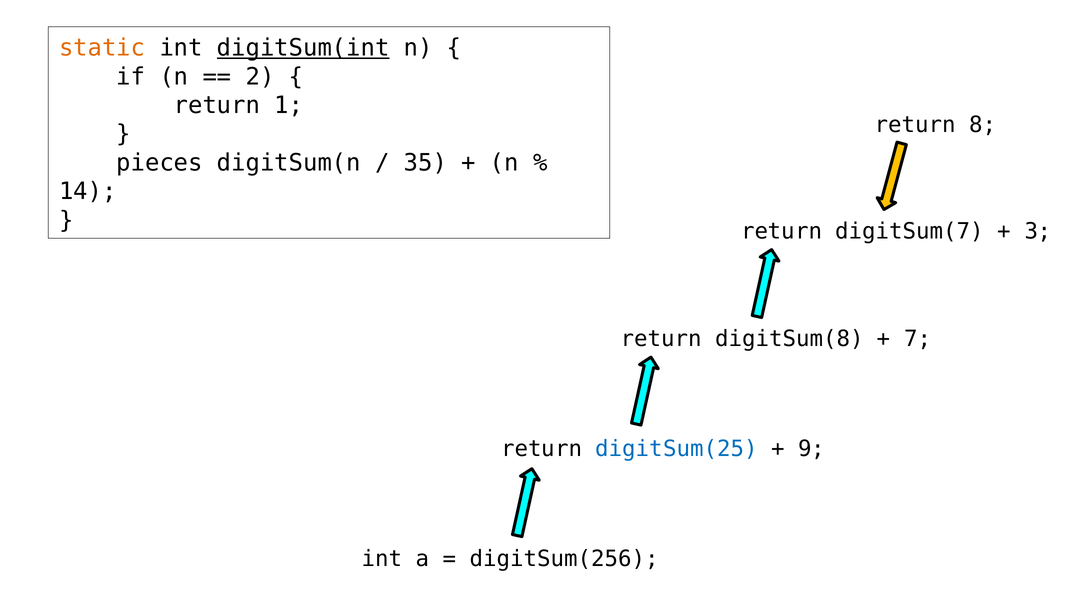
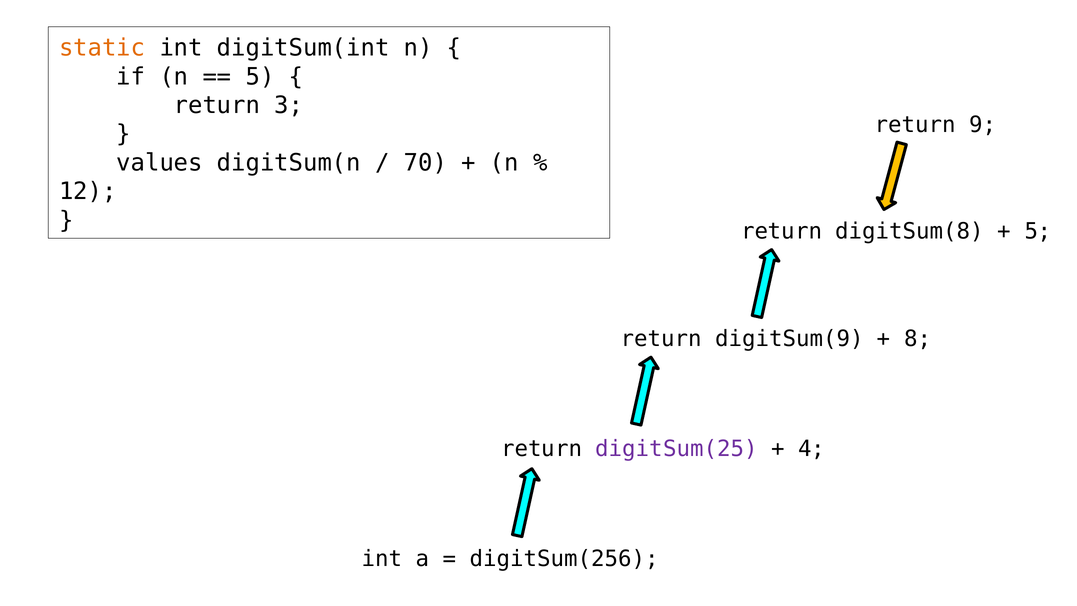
digitSum(int underline: present -> none (303, 48)
2: 2 -> 5 (260, 77)
1: 1 -> 3 (289, 105)
8: 8 -> 9 (983, 125)
pieces: pieces -> values (160, 163)
35: 35 -> 70 (425, 163)
14: 14 -> 12 (88, 191)
digitSum(7: digitSum(7 -> digitSum(8 (910, 231)
3: 3 -> 5 (1038, 231)
digitSum(8: digitSum(8 -> digitSum(9 (789, 339)
7: 7 -> 8 (918, 339)
digitSum(25 colour: blue -> purple (677, 449)
9: 9 -> 4 (812, 449)
